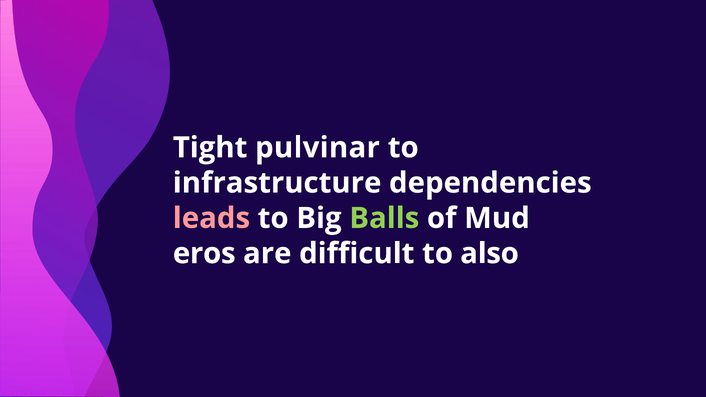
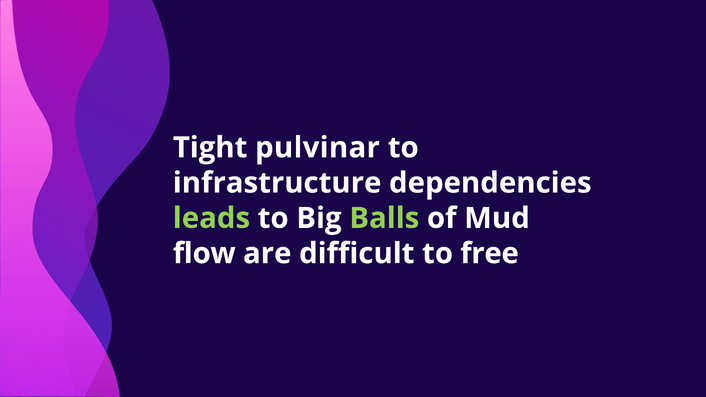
leads colour: pink -> light green (211, 218)
eros: eros -> flow (204, 254)
also: also -> free (489, 254)
